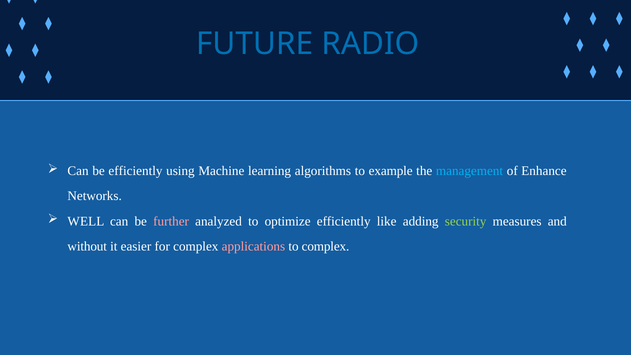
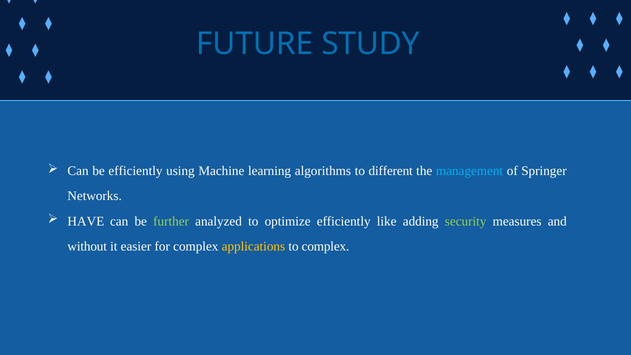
RADIO: RADIO -> STUDY (370, 44)
example: example -> different (391, 171)
Enhance: Enhance -> Springer (544, 171)
WELL: WELL -> HAVE (86, 221)
further colour: pink -> light green (171, 221)
applications colour: pink -> yellow (253, 246)
